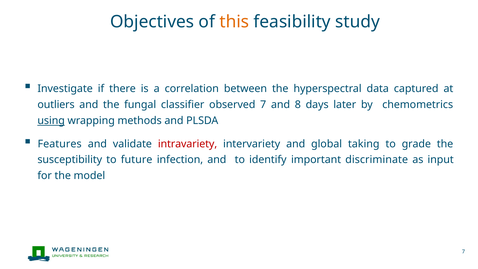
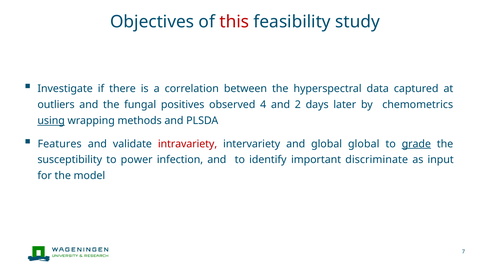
this colour: orange -> red (234, 22)
classifier: classifier -> positives (183, 105)
observed 7: 7 -> 4 (263, 105)
8: 8 -> 2 (298, 105)
global taking: taking -> global (364, 144)
grade underline: none -> present (416, 144)
future: future -> power (137, 160)
